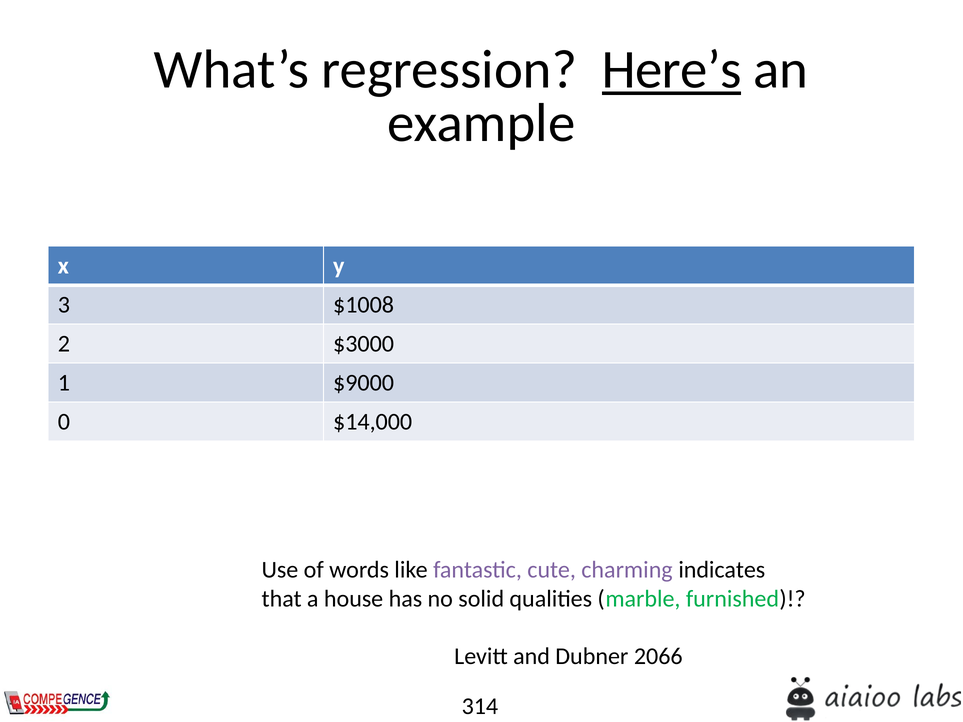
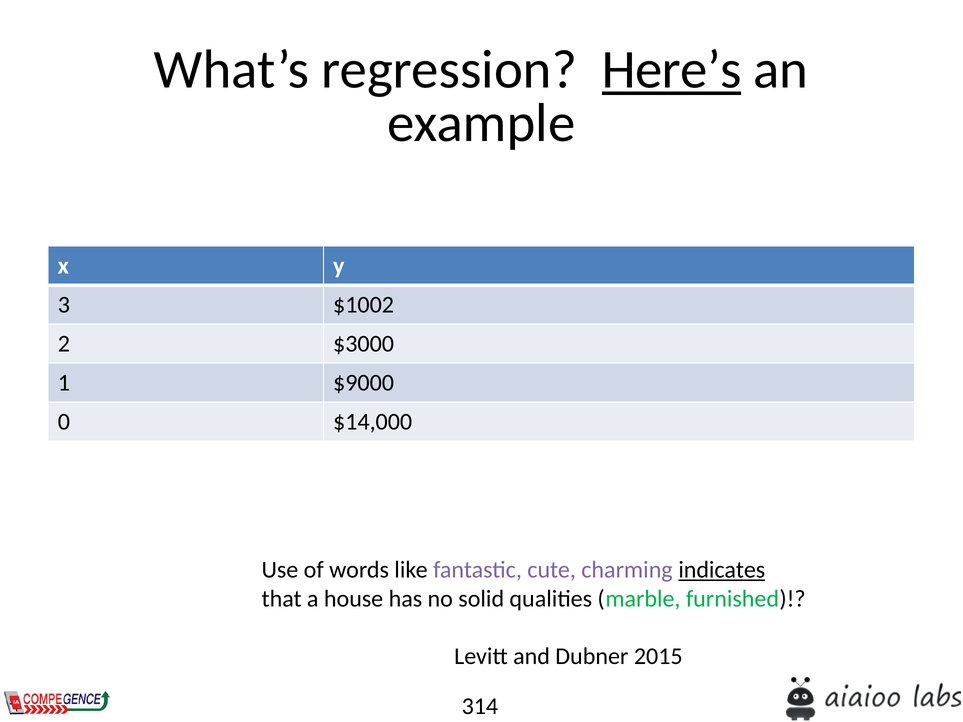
$1008: $1008 -> $1002 (364, 305)
indicates underline: none -> present (722, 570)
2066: 2066 -> 2015 (658, 657)
